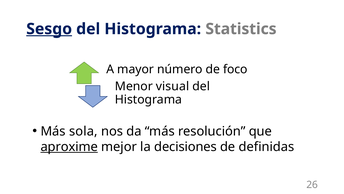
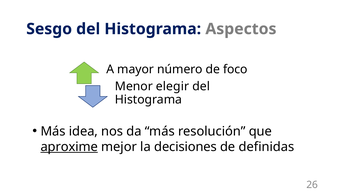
Sesgo underline: present -> none (49, 29)
Statistics: Statistics -> Aspectos (241, 29)
visual: visual -> elegir (173, 86)
sola: sola -> idea (83, 131)
